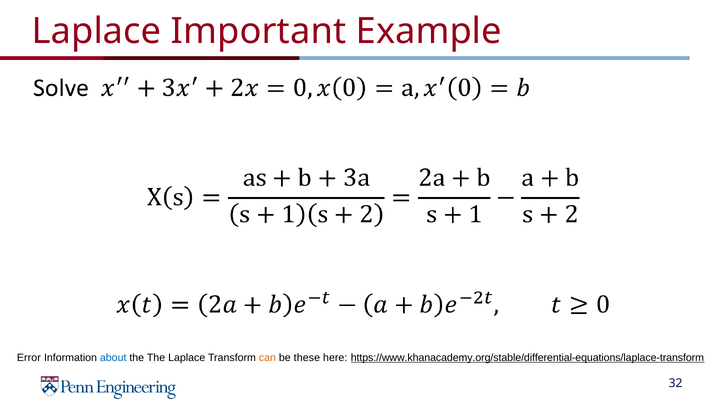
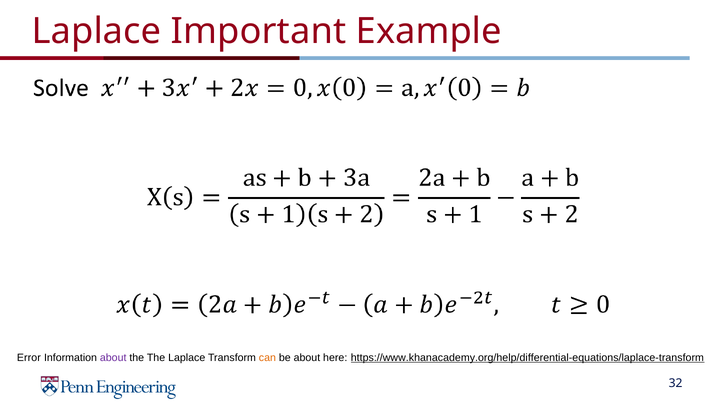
about colour: blue -> purple (113, 358)
be these: these -> about (307, 358)
https://www.khanacademy.org/stable/differential-equations/laplace-transform: https://www.khanacademy.org/stable/differential-equations/laplace-transform -> https://www.khanacademy.org/help/differential-equations/laplace-transform (527, 358)
